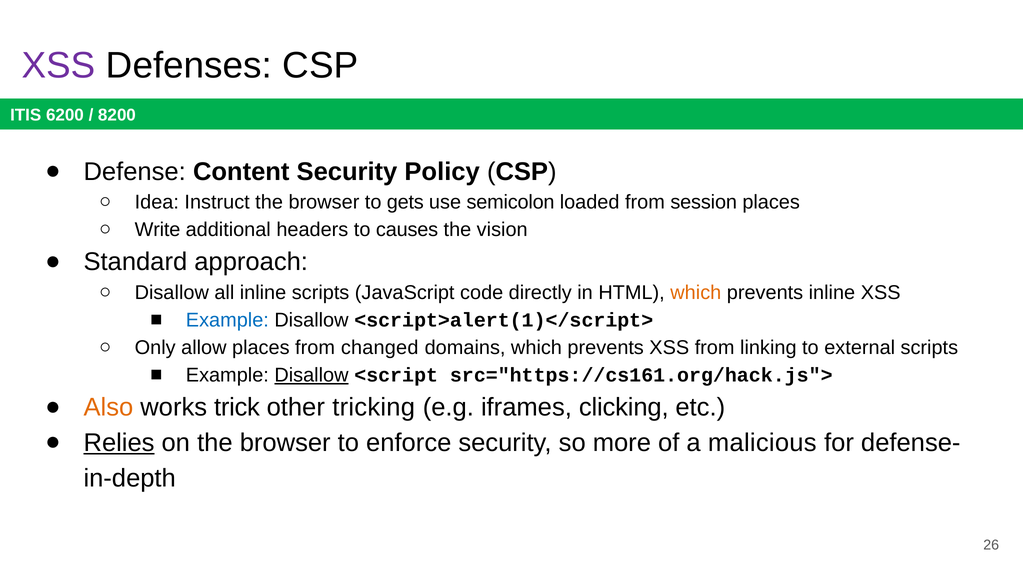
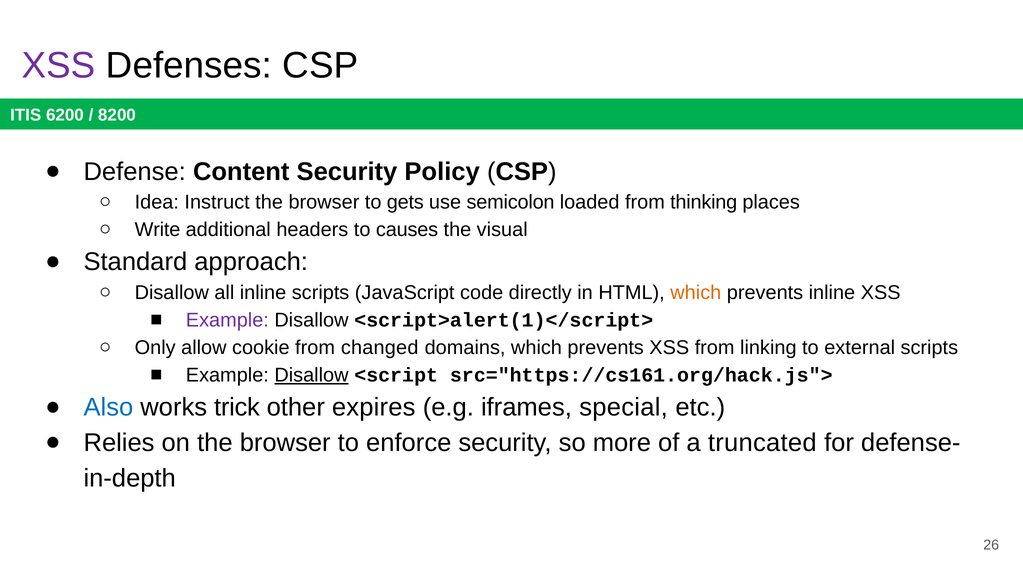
session: session -> thinking (704, 202)
vision: vision -> visual (502, 229)
Example colour: blue -> purple (227, 320)
allow places: places -> cookie (261, 347)
Also colour: orange -> blue (108, 407)
tricking: tricking -> expires (374, 407)
clicking: clicking -> special (624, 407)
Relies underline: present -> none (119, 442)
malicious: malicious -> truncated (762, 442)
